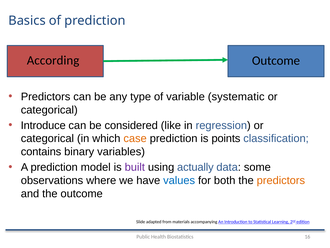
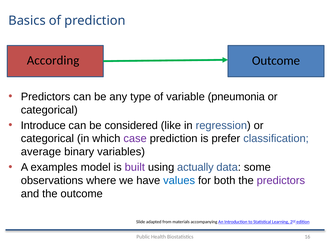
systematic: systematic -> pneumonia (236, 97)
case colour: orange -> purple (135, 138)
points: points -> prefer (226, 138)
contains: contains -> average (41, 152)
A prediction: prediction -> examples (54, 167)
predictors colour: orange -> purple (281, 180)
